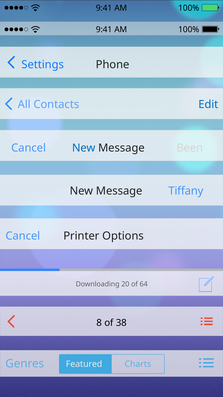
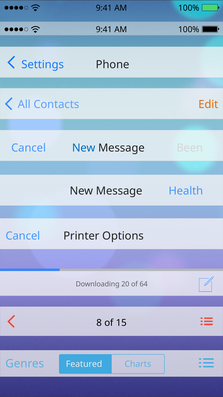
Edit colour: blue -> orange (208, 104)
Tiffany: Tiffany -> Health (186, 191)
38: 38 -> 15 (121, 322)
